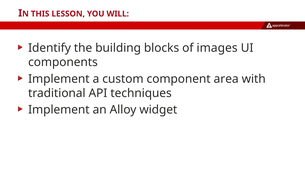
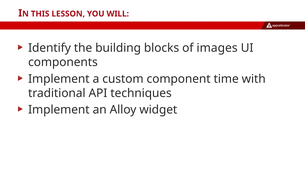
area: area -> time (226, 79)
